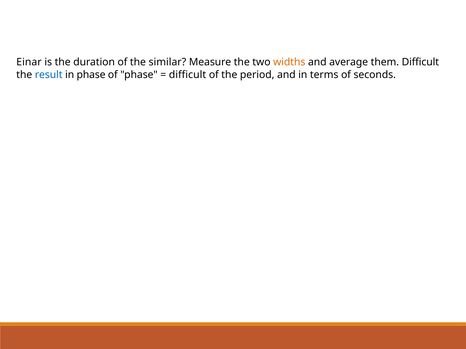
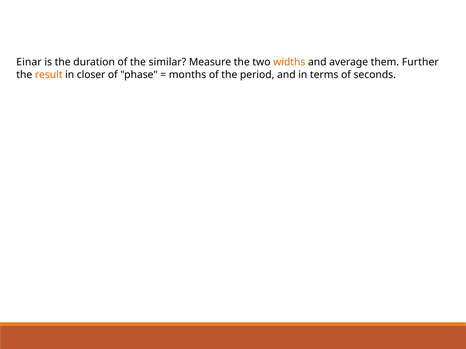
them Difficult: Difficult -> Further (420, 62)
result colour: blue -> orange (49, 75)
in phase: phase -> closer (91, 75)
difficult: difficult -> months (188, 75)
